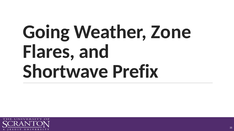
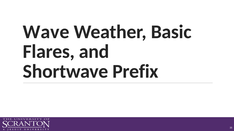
Going: Going -> Wave (46, 32)
Zone: Zone -> Basic (171, 32)
